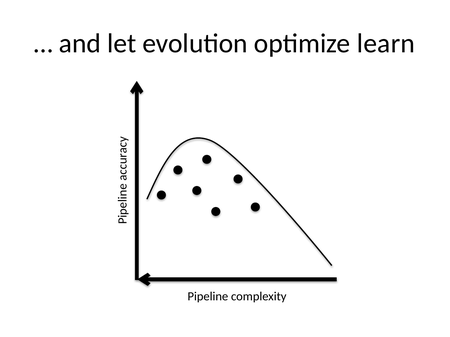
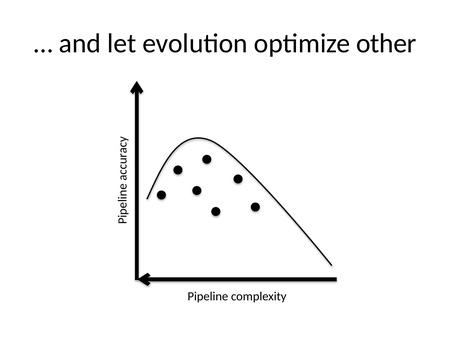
learn: learn -> other (386, 44)
